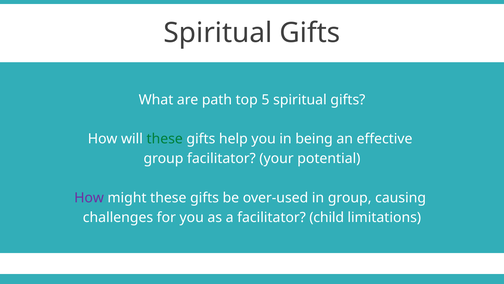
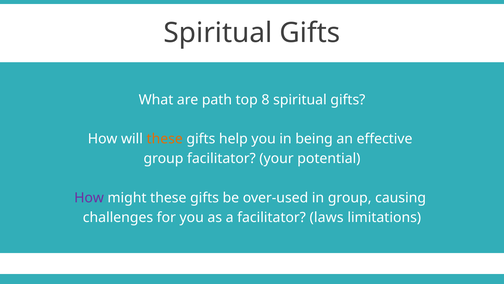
5: 5 -> 8 (265, 100)
these colour: green -> orange (165, 139)
child: child -> laws (327, 217)
